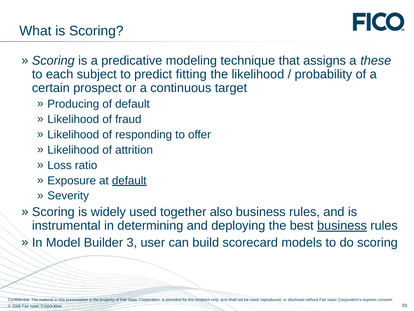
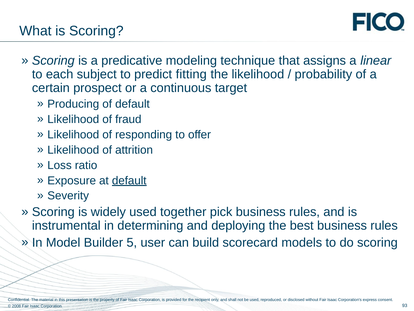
these: these -> linear (376, 61)
also: also -> pick (221, 212)
business underline: present -> none (342, 225)
3: 3 -> 5 (132, 242)
